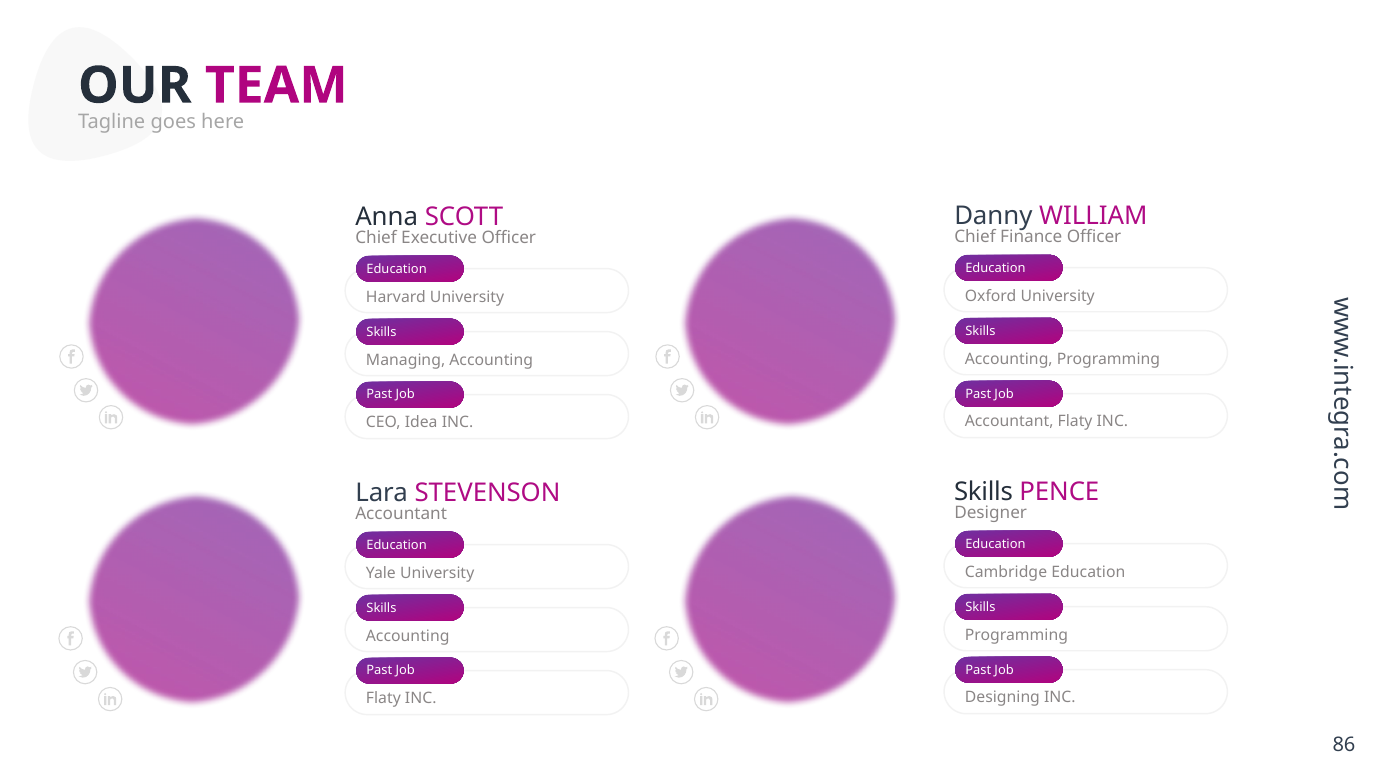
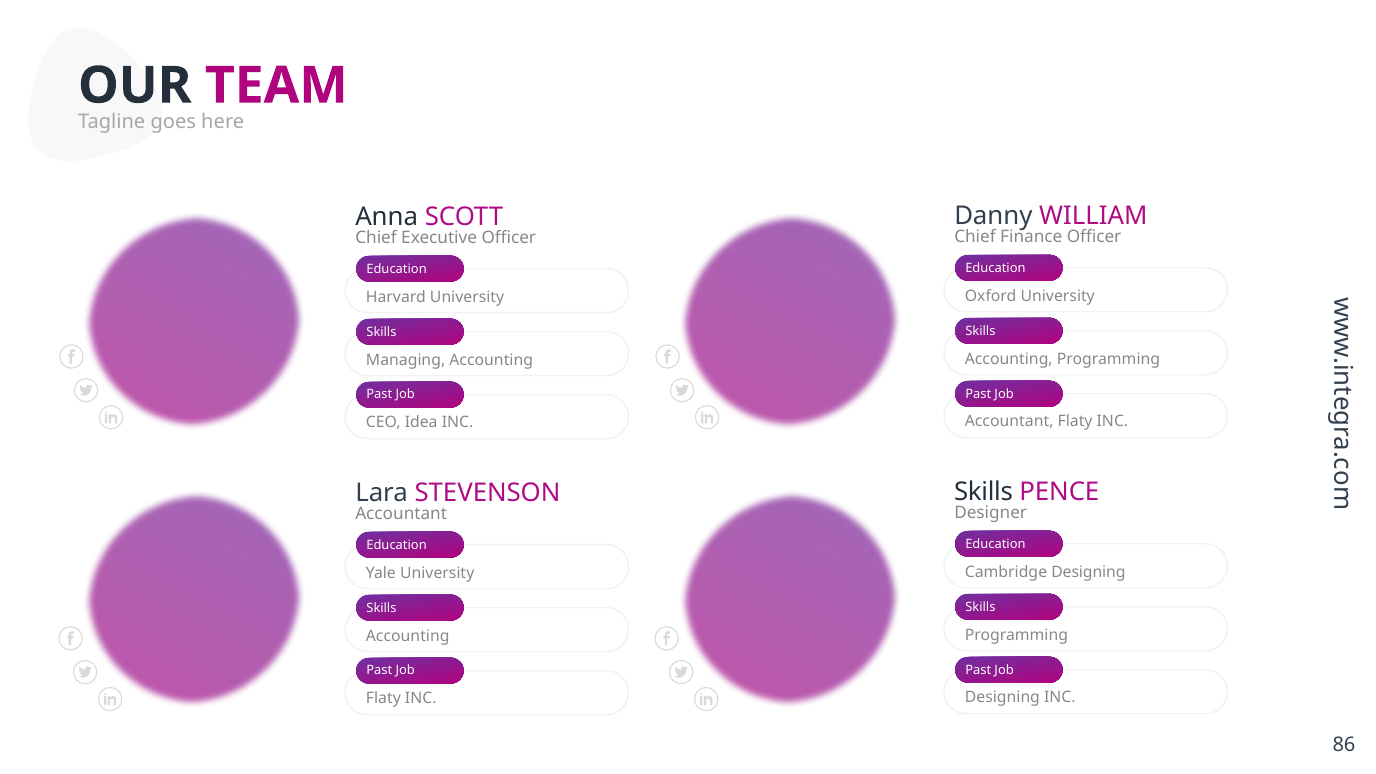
Cambridge Education: Education -> Designing (1088, 573)
